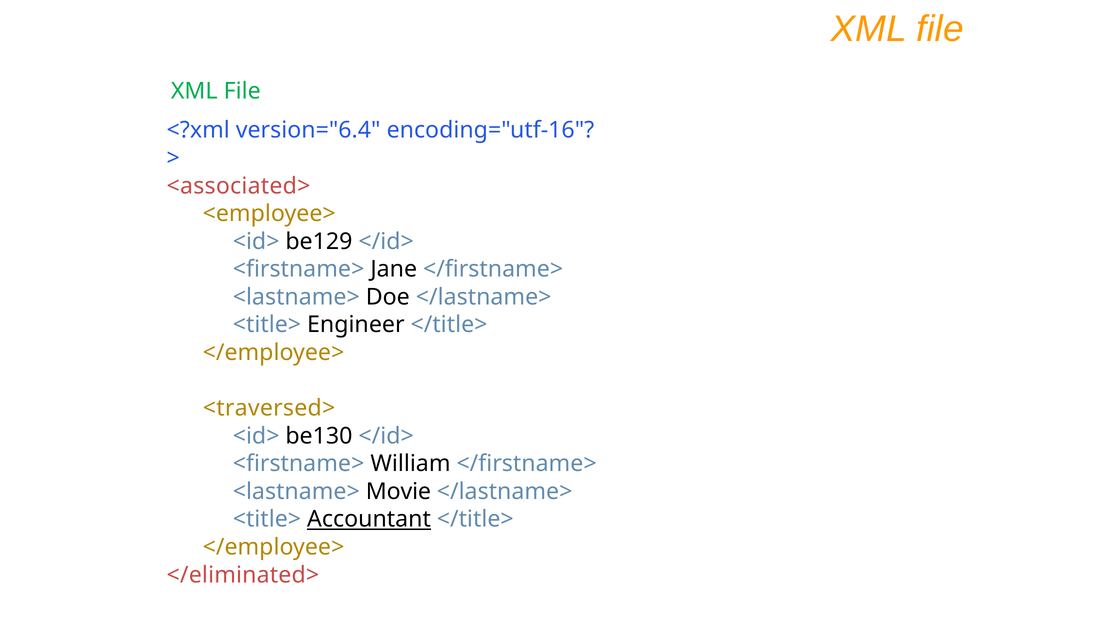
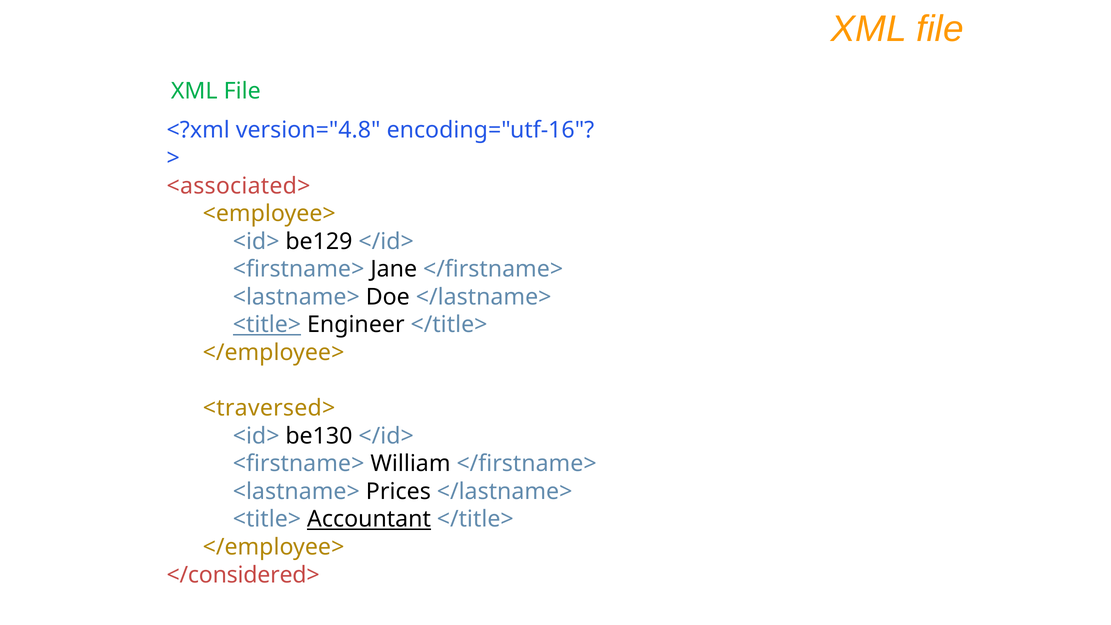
version="6.4: version="6.4 -> version="4.8 (308, 130)
<title> underline: none -> present (267, 325)
Movie: Movie -> Prices (398, 491)
</eliminated>: </eliminated> -> </considered> (243, 575)
